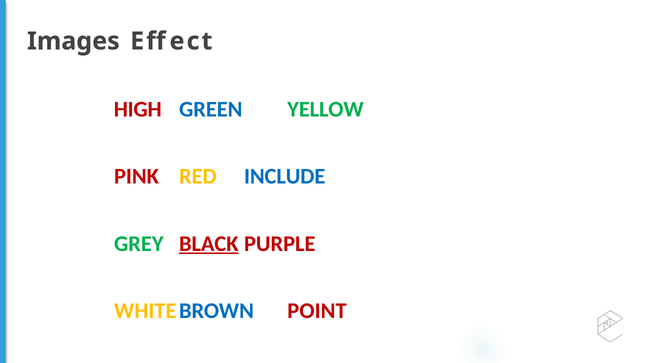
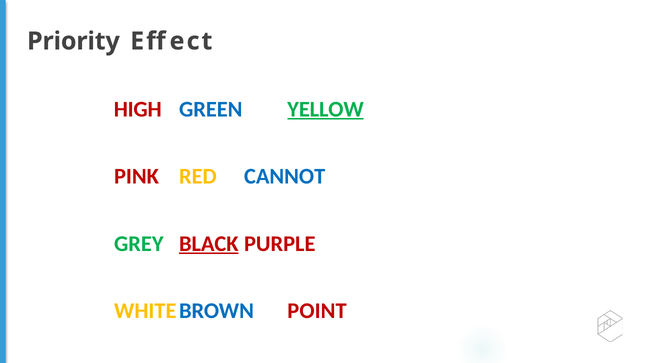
Images: Images -> Priority (73, 41)
YELLOW underline: none -> present (326, 109)
INCLUDE: INCLUDE -> CANNOT (285, 177)
